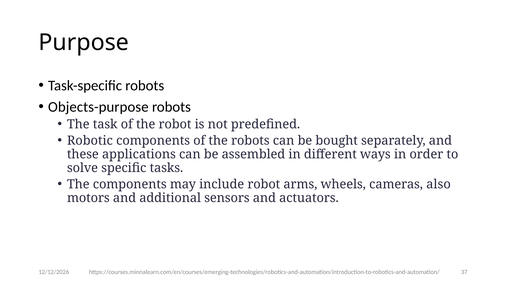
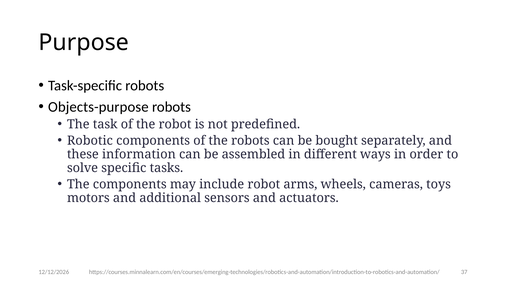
applications: applications -> information (139, 154)
also: also -> toys (439, 184)
